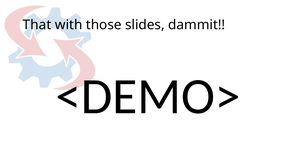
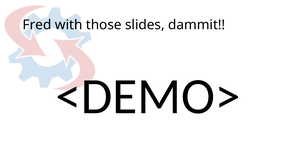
That: That -> Fred (37, 25)
